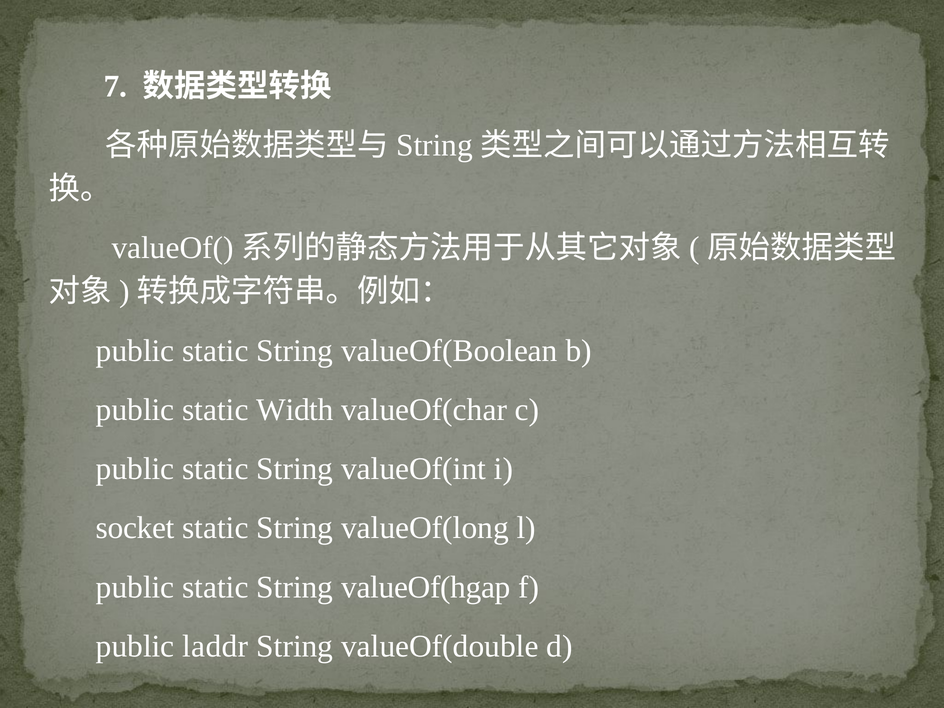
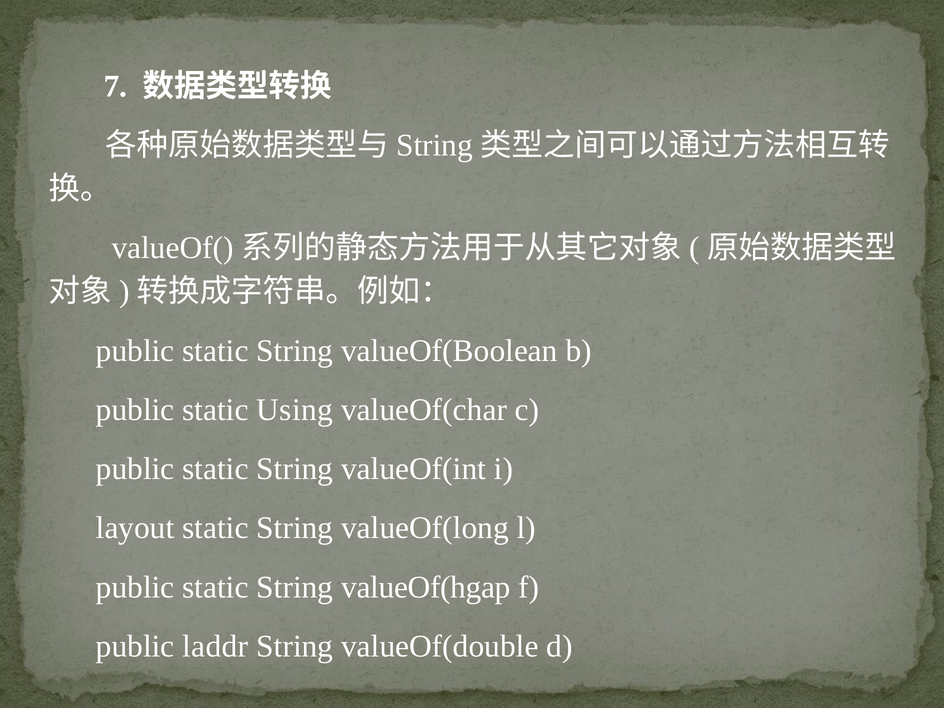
Width: Width -> Using (295, 410)
socket: socket -> layout (135, 528)
